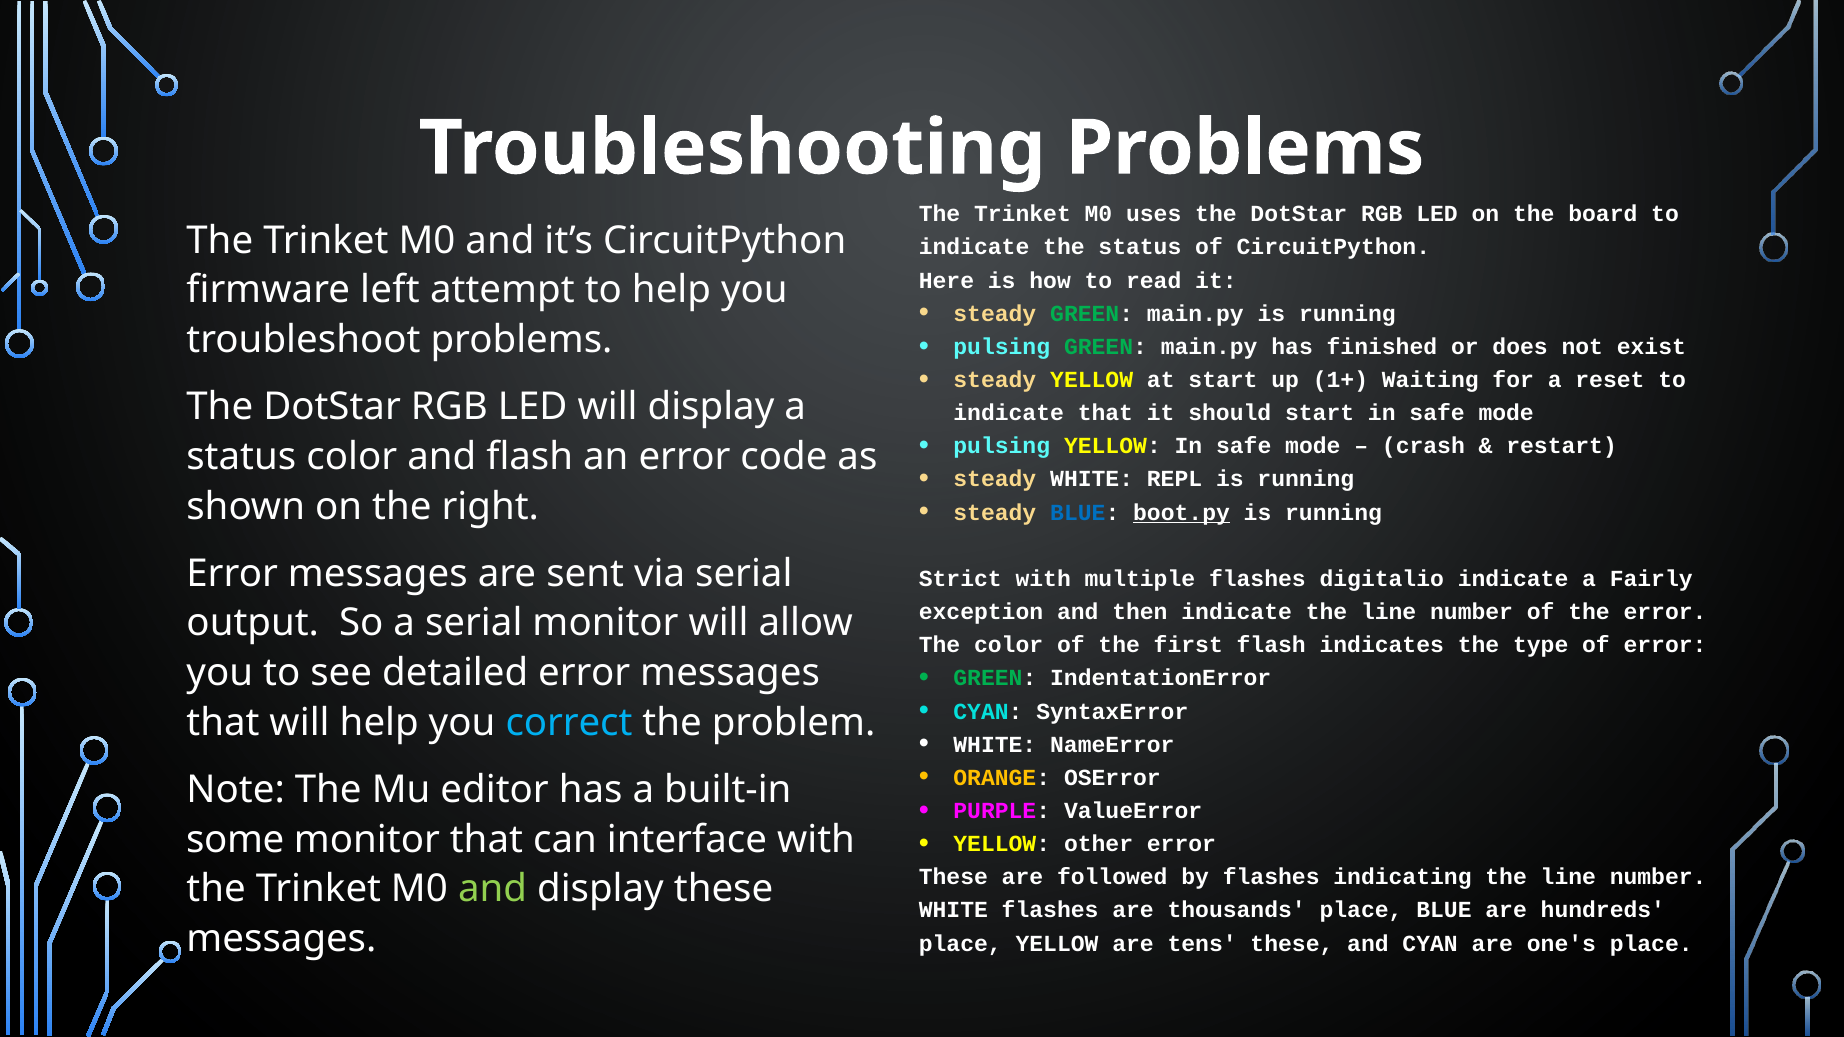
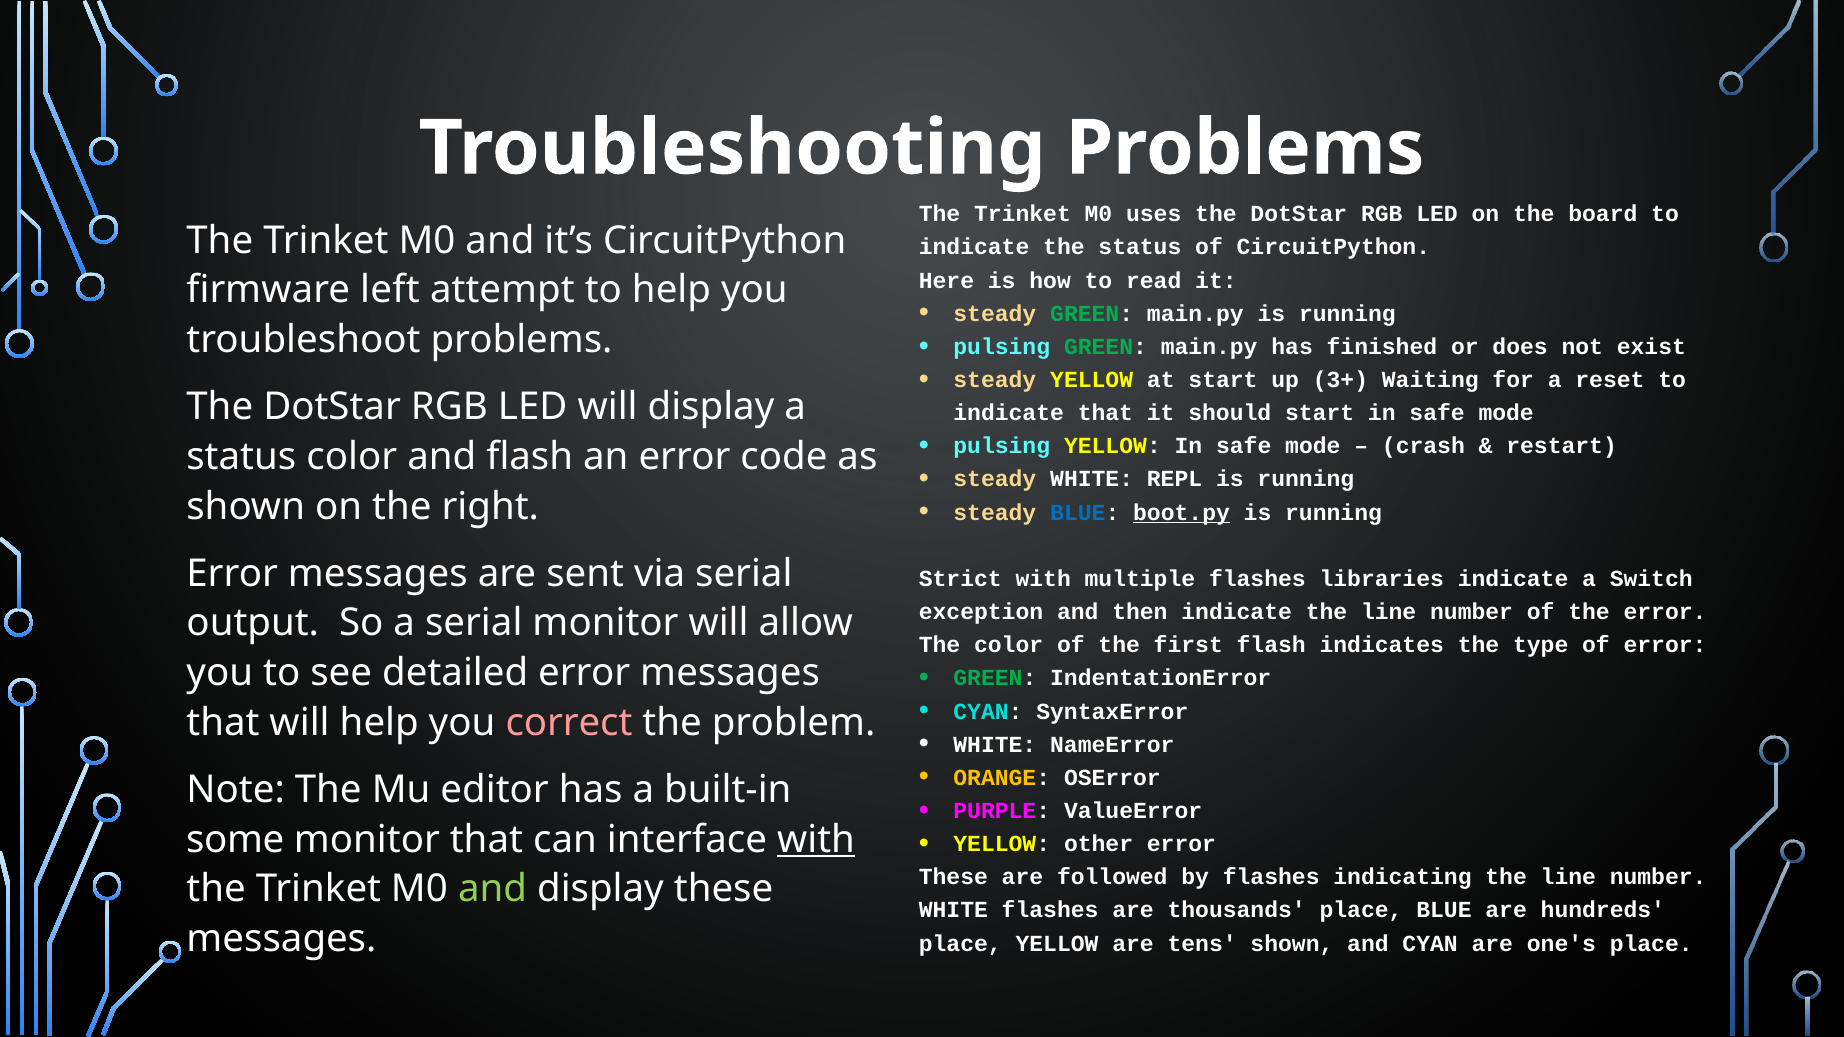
1+: 1+ -> 3+ (1340, 380)
digitalio: digitalio -> libraries (1382, 579)
Fairly: Fairly -> Switch (1651, 579)
correct colour: light blue -> pink (569, 723)
with underline: none -> present (816, 840)
tens these: these -> shown (1292, 944)
